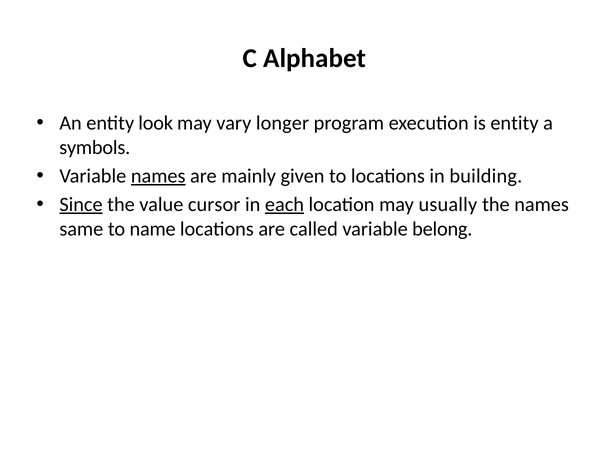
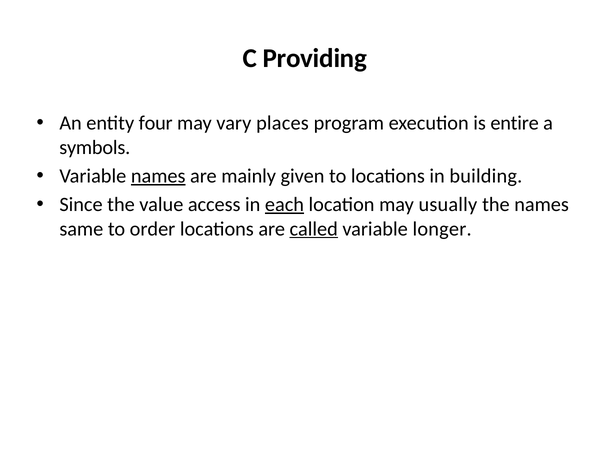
Alphabet: Alphabet -> Providing (315, 58)
look: look -> four (156, 123)
longer: longer -> places (282, 123)
is entity: entity -> entire (515, 123)
Since underline: present -> none (81, 204)
cursor: cursor -> access (214, 204)
name: name -> order (153, 229)
called underline: none -> present (314, 229)
belong: belong -> longer (442, 229)
